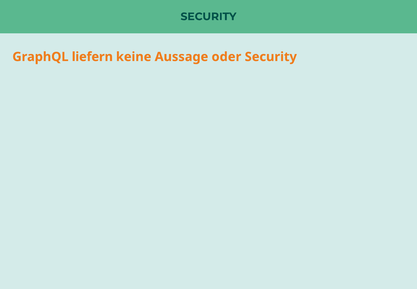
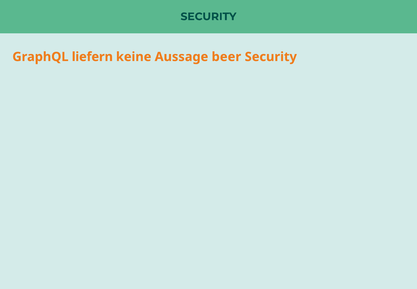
oder: oder -> beer (226, 57)
